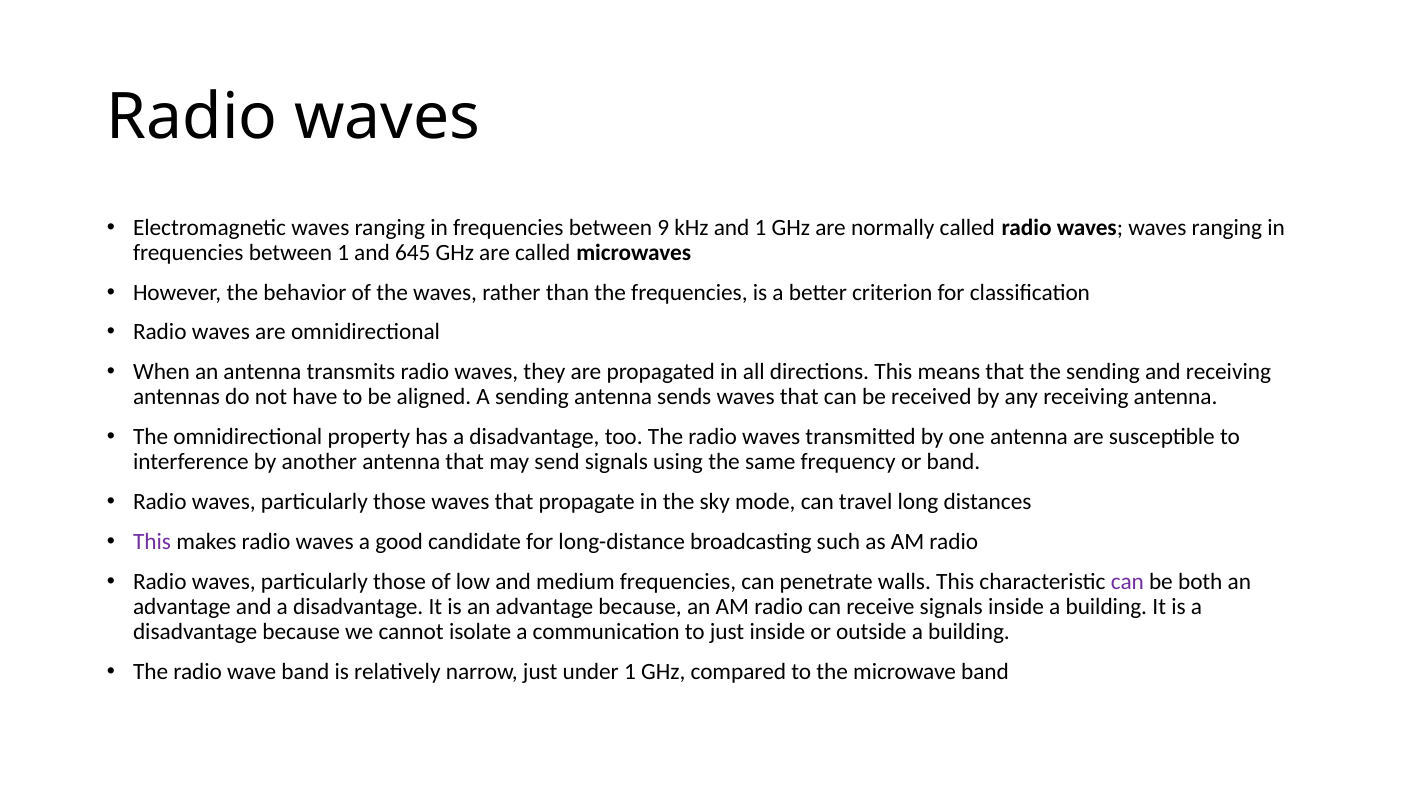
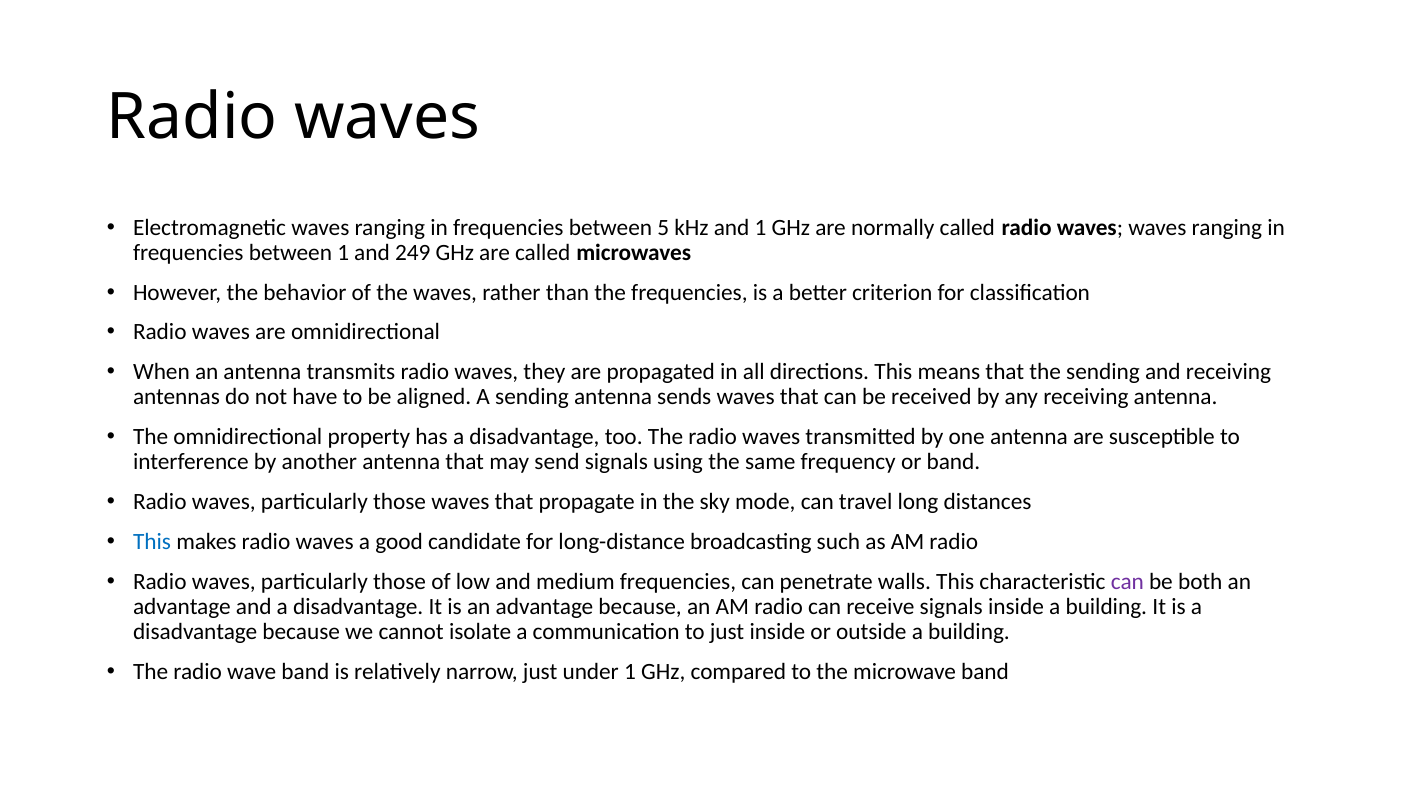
9: 9 -> 5 (663, 227)
645: 645 -> 249 (413, 253)
This colour: purple -> blue (152, 542)
